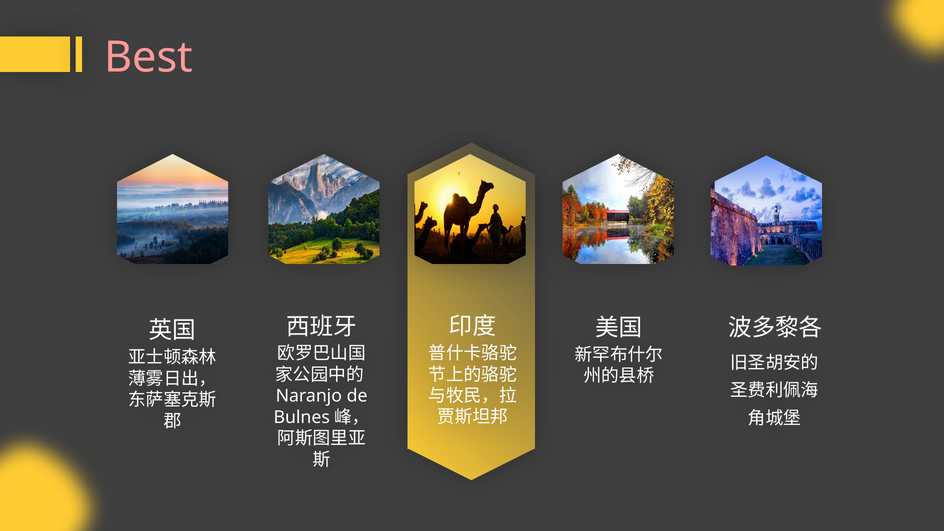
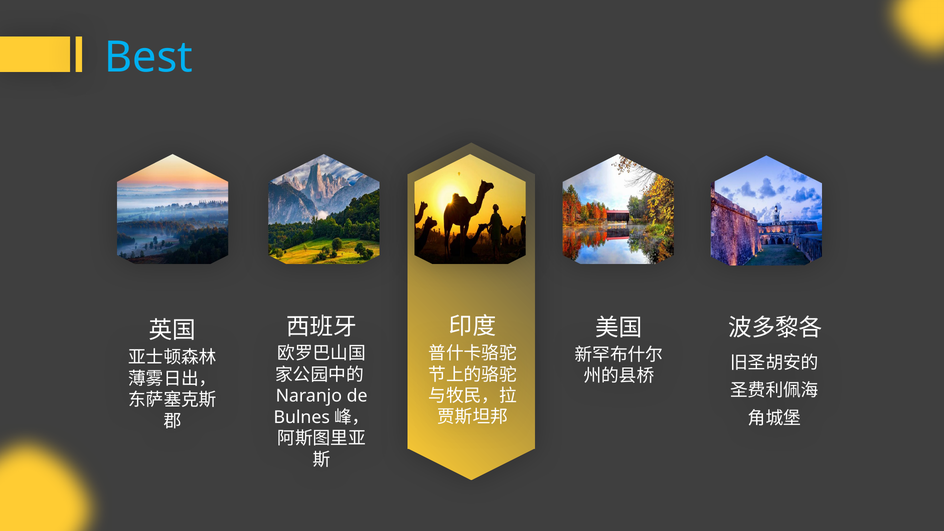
Best colour: pink -> light blue (148, 57)
